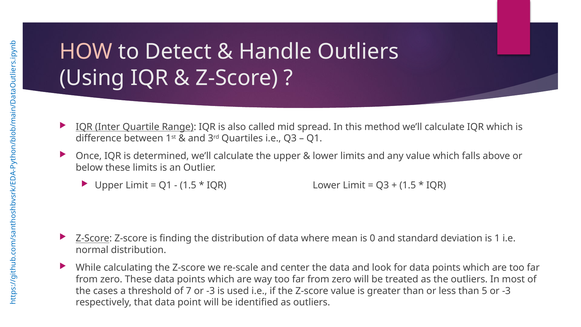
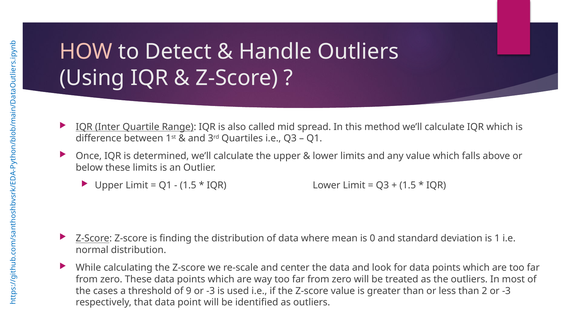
7: 7 -> 9 (189, 291)
5: 5 -> 2 (484, 291)
